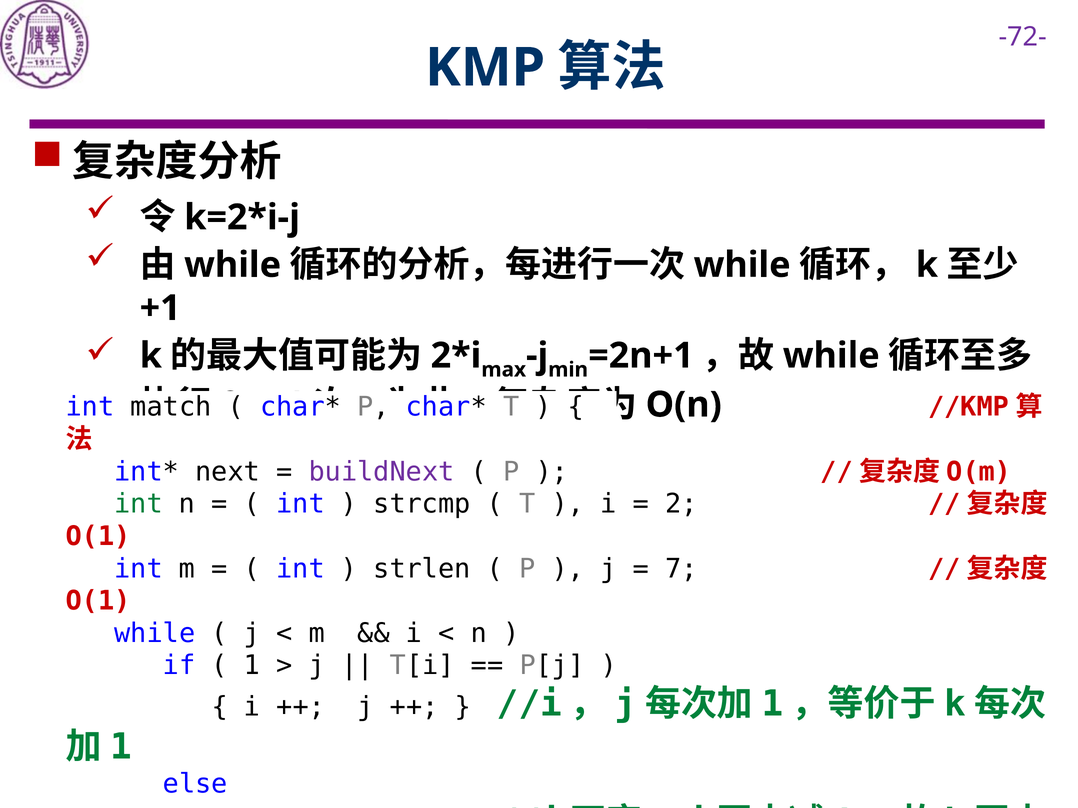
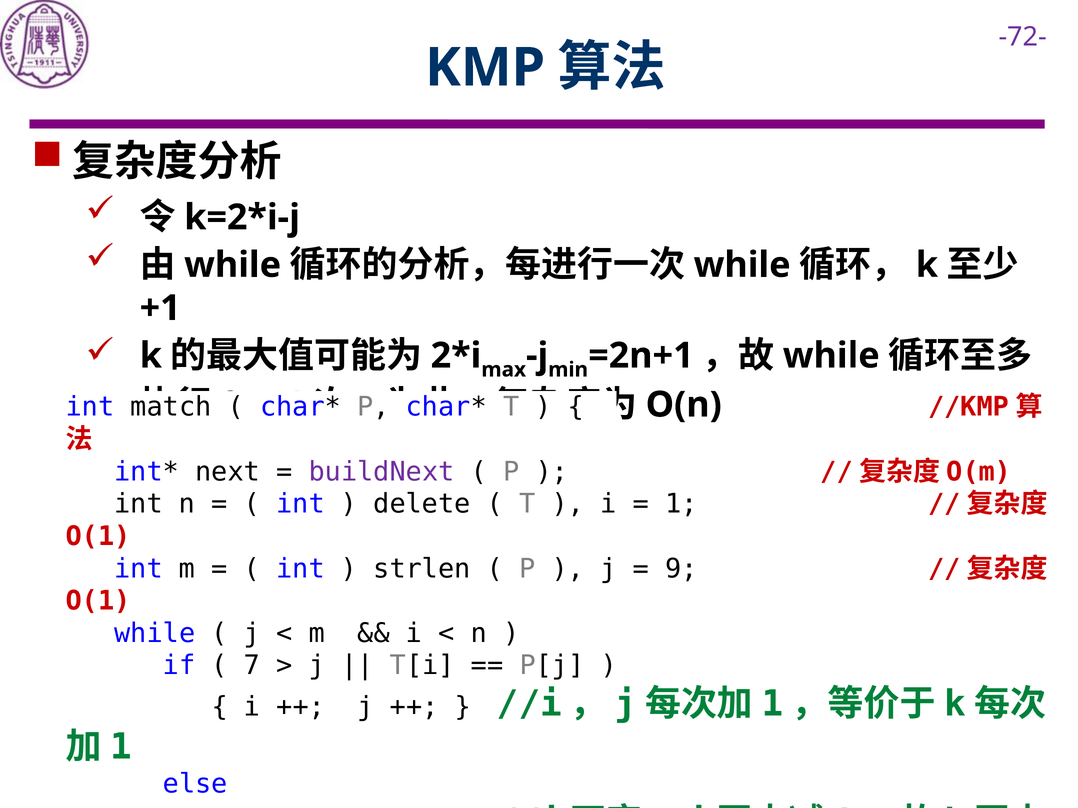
int colour: green -> black (139, 504)
strcmp: strcmp -> delete (422, 504)
2: 2 -> 1 (681, 504)
7: 7 -> 9 (681, 569)
1: 1 -> 7 (252, 666)
